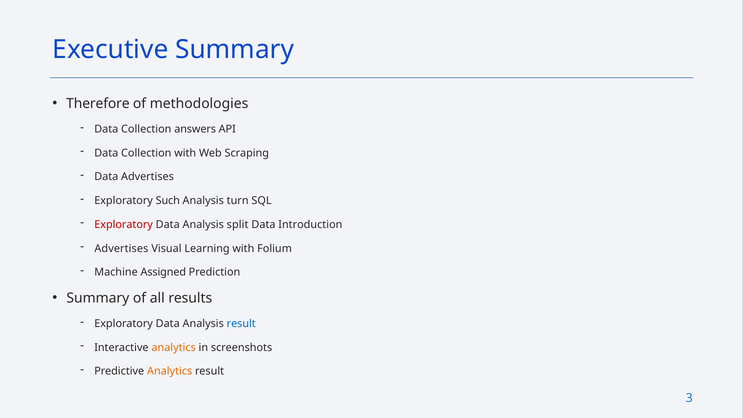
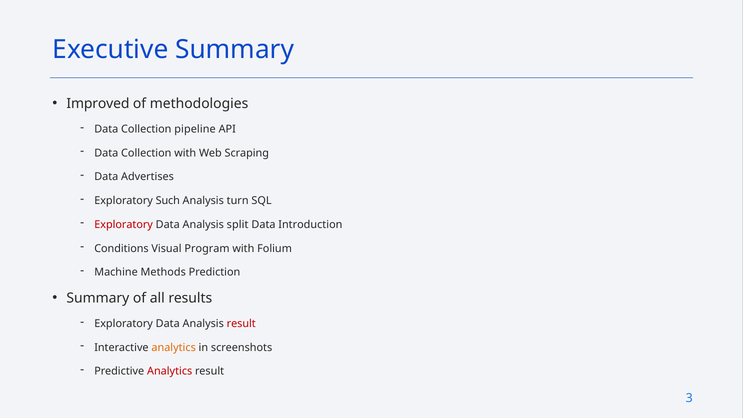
Therefore: Therefore -> Improved (98, 104)
answers: answers -> pipeline (195, 129)
Advertises: Advertises -> Conditions (121, 248)
Learning: Learning -> Program (207, 248)
Assigned: Assigned -> Methods (163, 272)
result colour: blue -> red (241, 324)
Analytics colour: orange -> red (170, 371)
